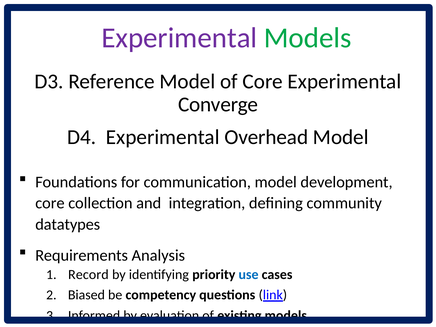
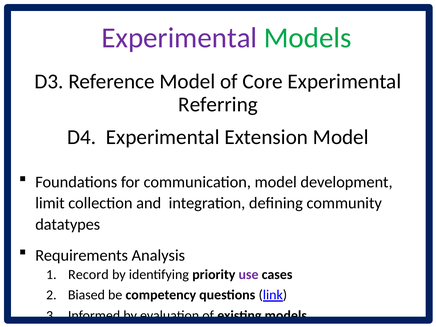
Converge: Converge -> Referring (218, 105)
Overhead: Overhead -> Extension (266, 137)
core: core -> limit (50, 203)
use colour: blue -> purple (249, 275)
